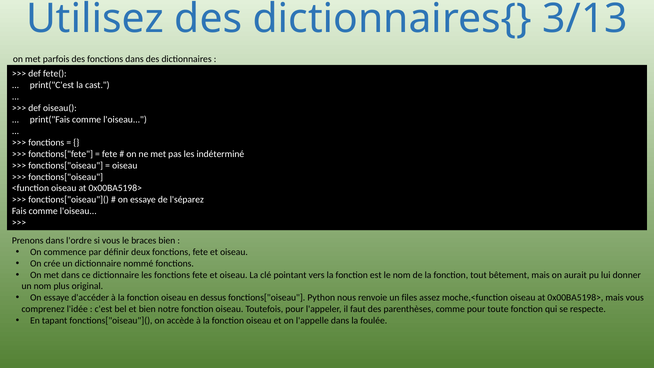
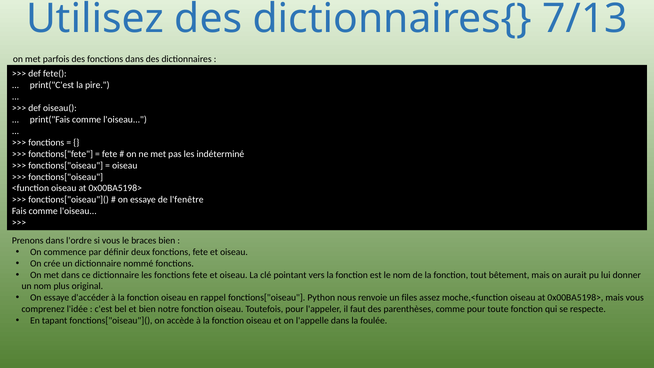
3/13: 3/13 -> 7/13 (585, 19)
cast: cast -> pire (97, 85)
l'séparez: l'séparez -> l'fenêtre (187, 200)
dessus: dessus -> rappel (213, 298)
